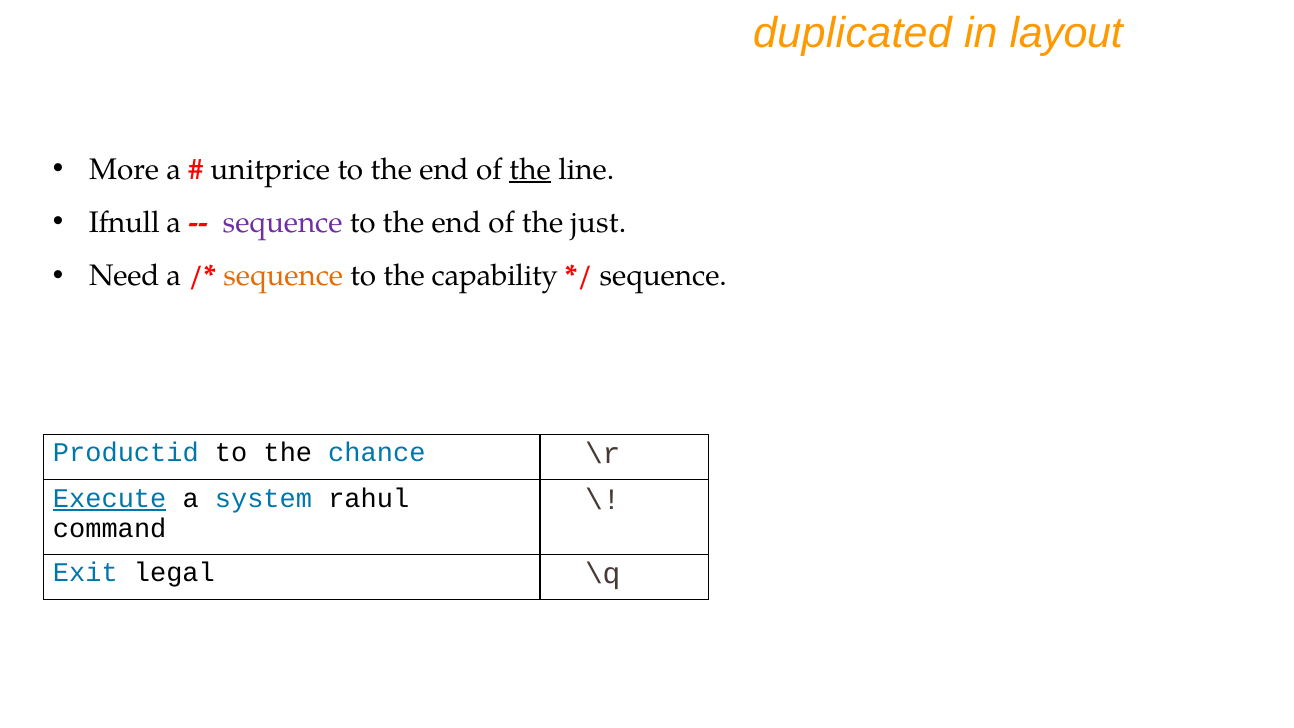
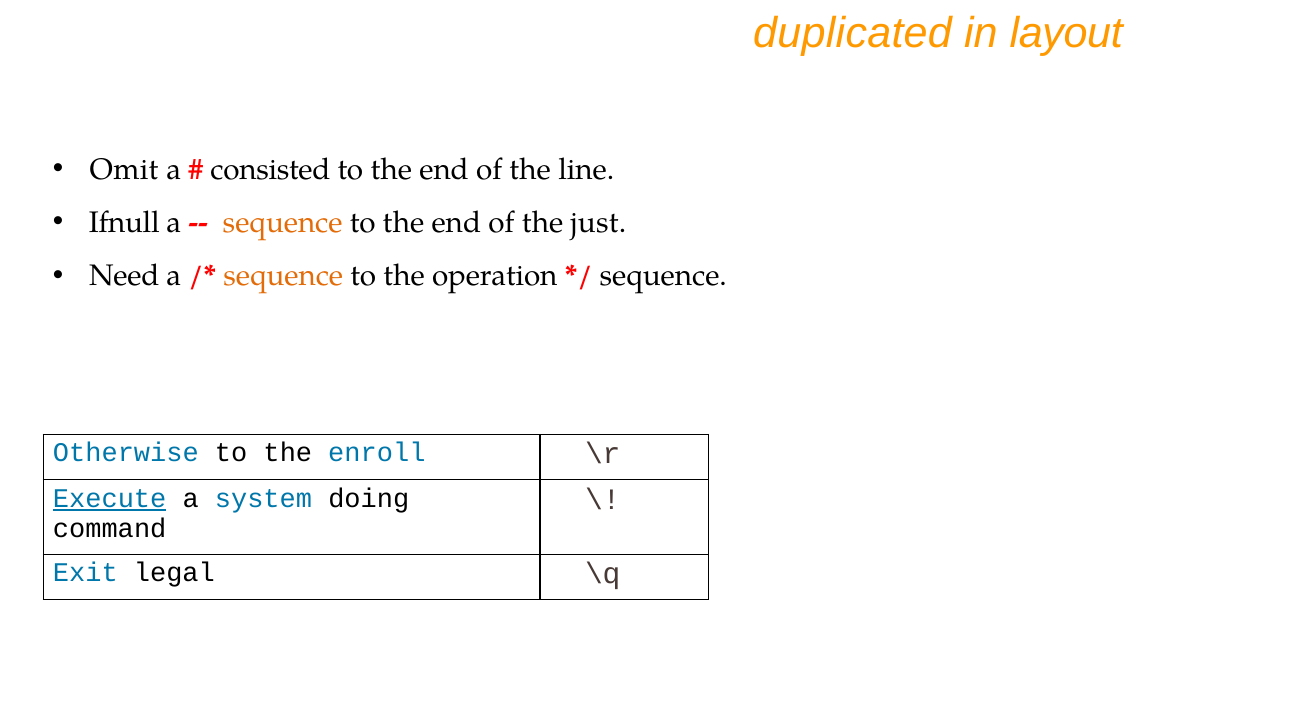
More: More -> Omit (124, 169)
unitprice: unitprice -> consisted (271, 169)
the underline: present -> none (530, 169)
sequence colour: purple -> orange (283, 223)
capability: capability -> operation (495, 276)
Productid: Productid -> Otherwise (126, 453)
chance: chance -> enroll (377, 453)
rahul: rahul -> doing (369, 498)
